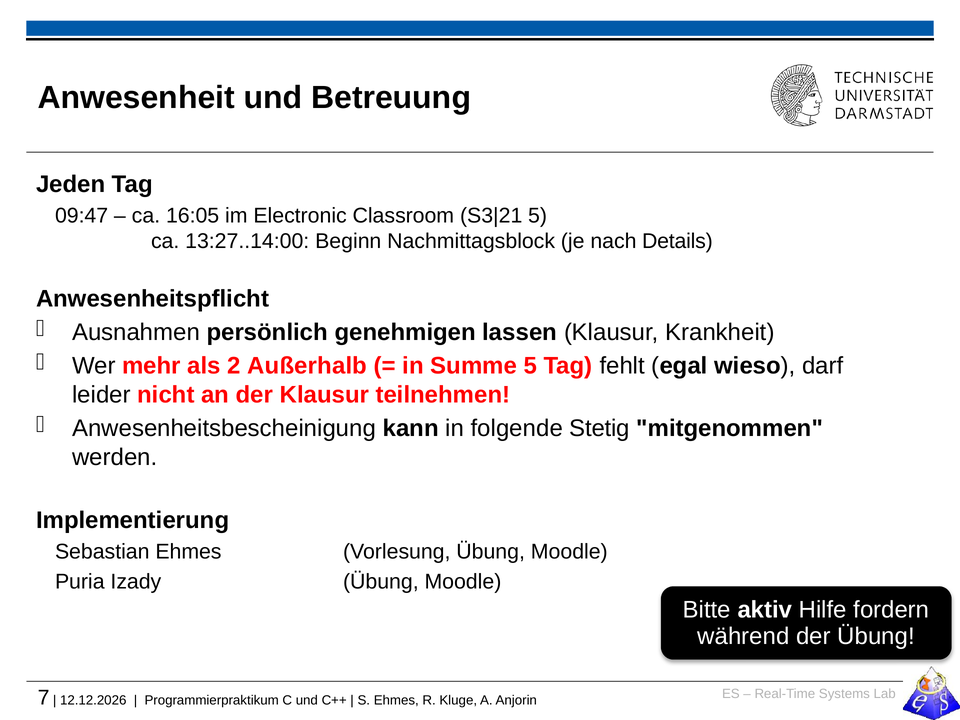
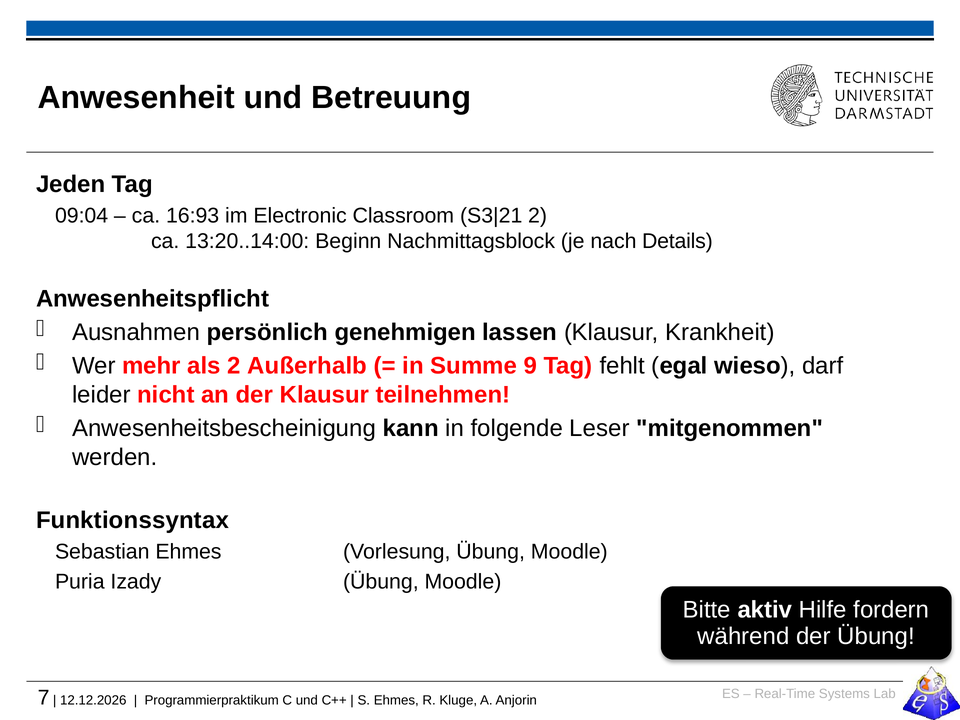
09:47: 09:47 -> 09:04 (82, 215)
16:05: 16:05 -> 16:93 (193, 215)
5: 5 -> 2 (538, 215)
13:27..14:00: 13:27..14:00 -> 13:20..14:00 (247, 241)
Summe 5: 5 -> 9 (530, 366)
Stetig: Stetig -> Leser (600, 428)
Implementierung: Implementierung -> Funktionssyntax (133, 521)
